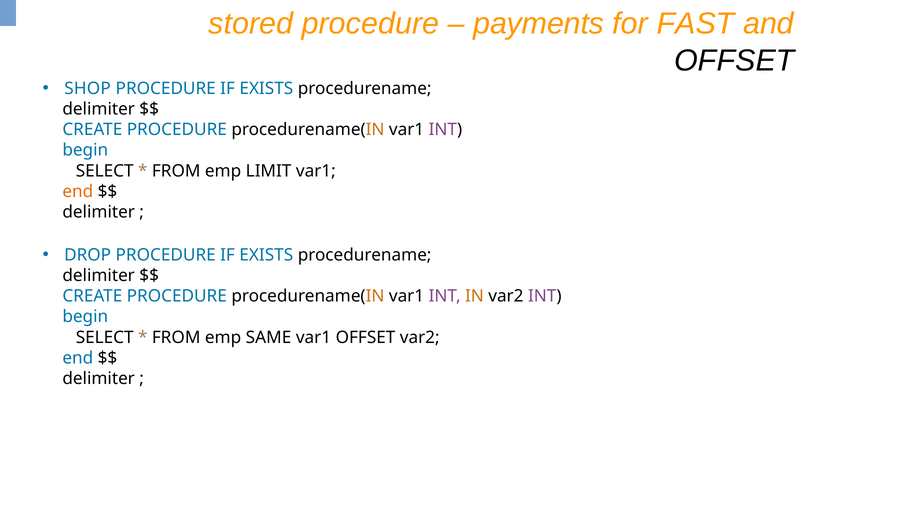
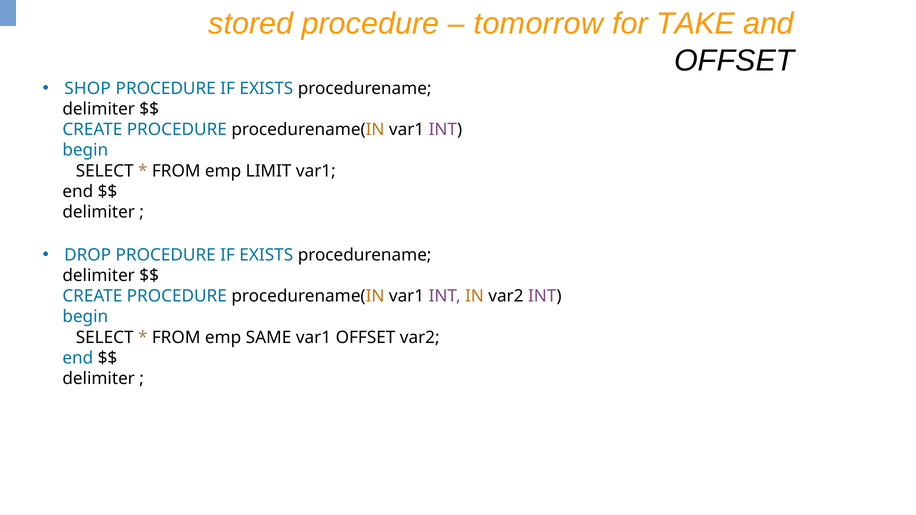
payments: payments -> tomorrow (538, 24)
FAST: FAST -> TAKE (696, 24)
end colour: orange -> black (78, 192)
